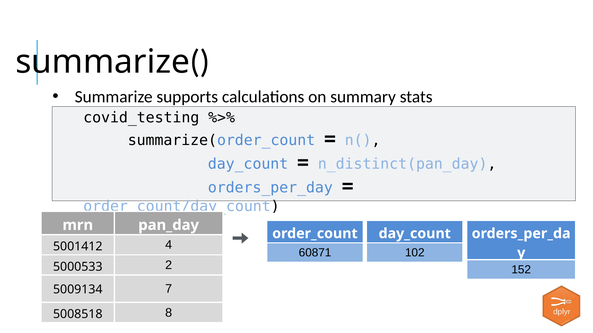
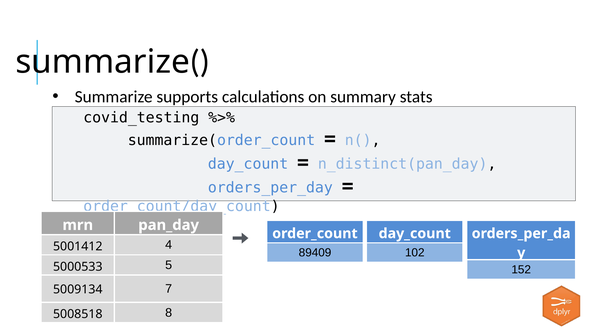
60871: 60871 -> 89409 (315, 253)
2: 2 -> 5 (169, 266)
